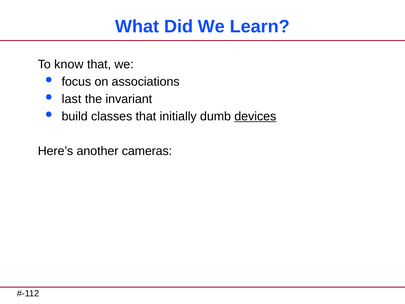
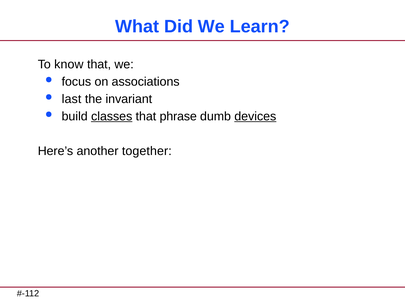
classes underline: none -> present (112, 116)
initially: initially -> phrase (178, 116)
cameras: cameras -> together (147, 151)
